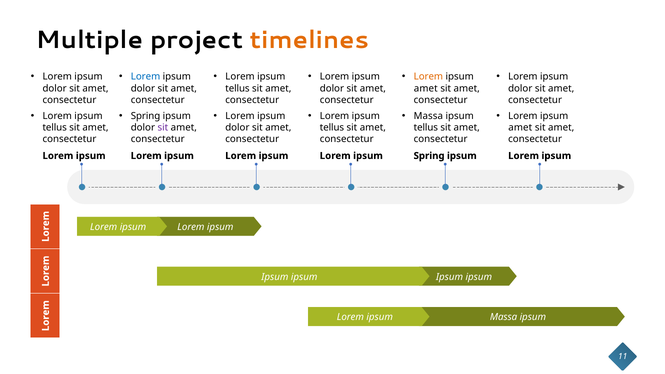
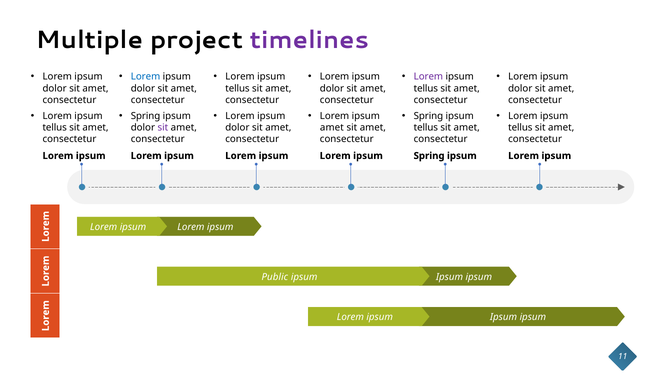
timelines colour: orange -> purple (309, 40)
Lorem colour: orange -> purple (428, 77)
amet: amet -> tellus (426, 88)
Massa: Massa -> Spring (428, 116)
tellus: tellus -> amet (332, 128)
amet: amet -> tellus (520, 128)
Ipsum: Ipsum -> Public (275, 277)
Massa: Massa -> Ipsum (504, 317)
